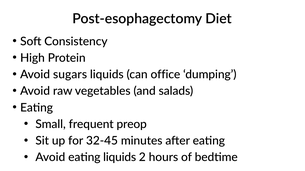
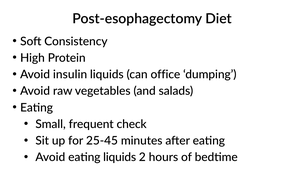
sugars: sugars -> insulin (70, 75)
preop: preop -> check (132, 125)
32-45: 32-45 -> 25-45 (102, 141)
